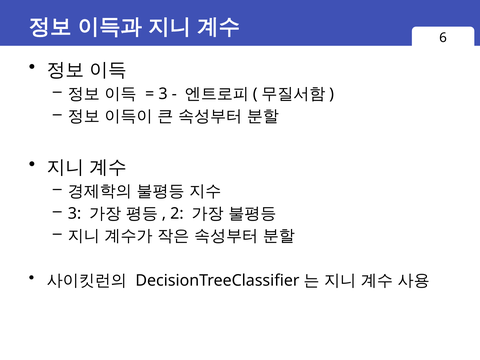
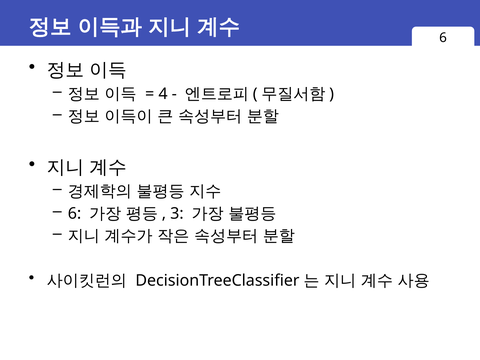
3: 3 -> 4 (163, 94)
3: 3 -> 6 (75, 213)
2: 2 -> 3 (177, 213)
